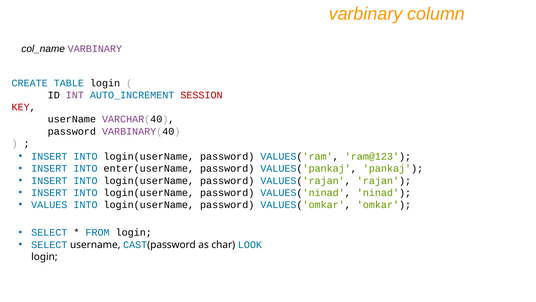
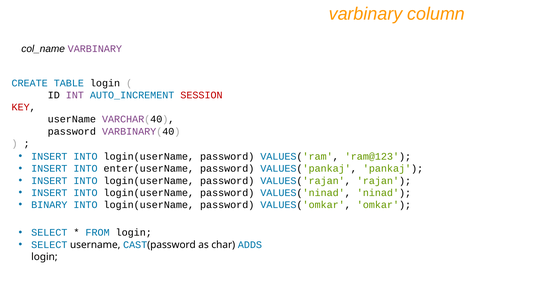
VALUES: VALUES -> BINARY (49, 205)
LOOK: LOOK -> ADDS (250, 244)
